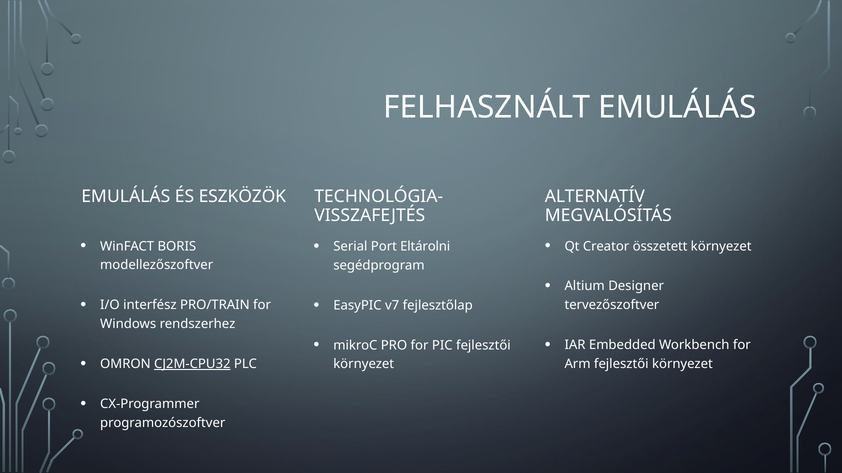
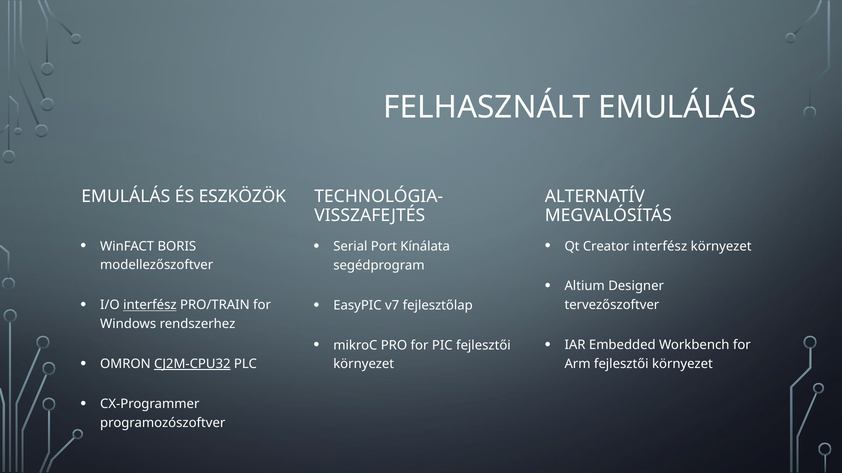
Creator összetett: összetett -> interfész (660, 247)
Eltárolni: Eltárolni -> Kínálata (425, 247)
interfész underline: none -> present (150, 305)
